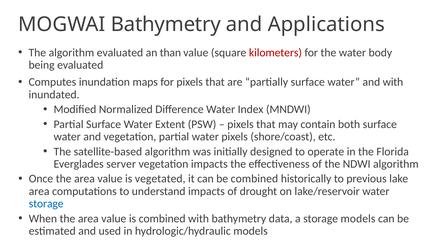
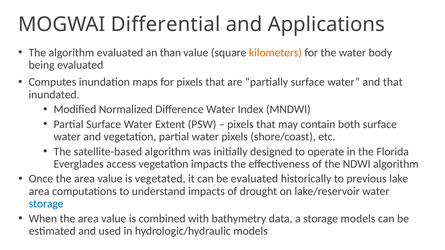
MOGWAI Bathymetry: Bathymetry -> Differential (166, 25)
kilometers colour: red -> orange (275, 53)
and with: with -> that (393, 82)
server: server -> access (121, 164)
be combined: combined -> evaluated (254, 179)
